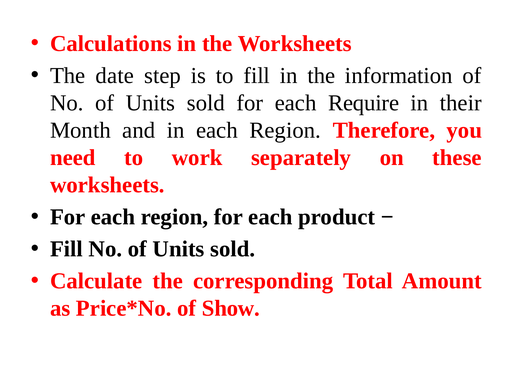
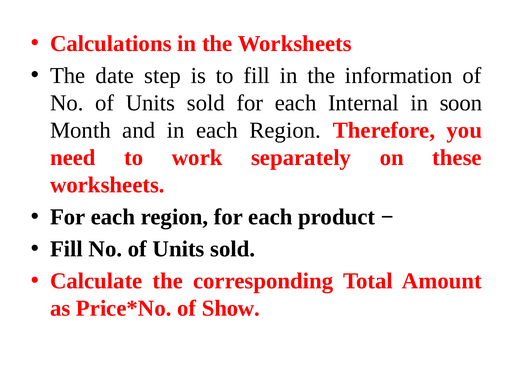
Require: Require -> Internal (363, 103)
their: their -> soon (461, 103)
